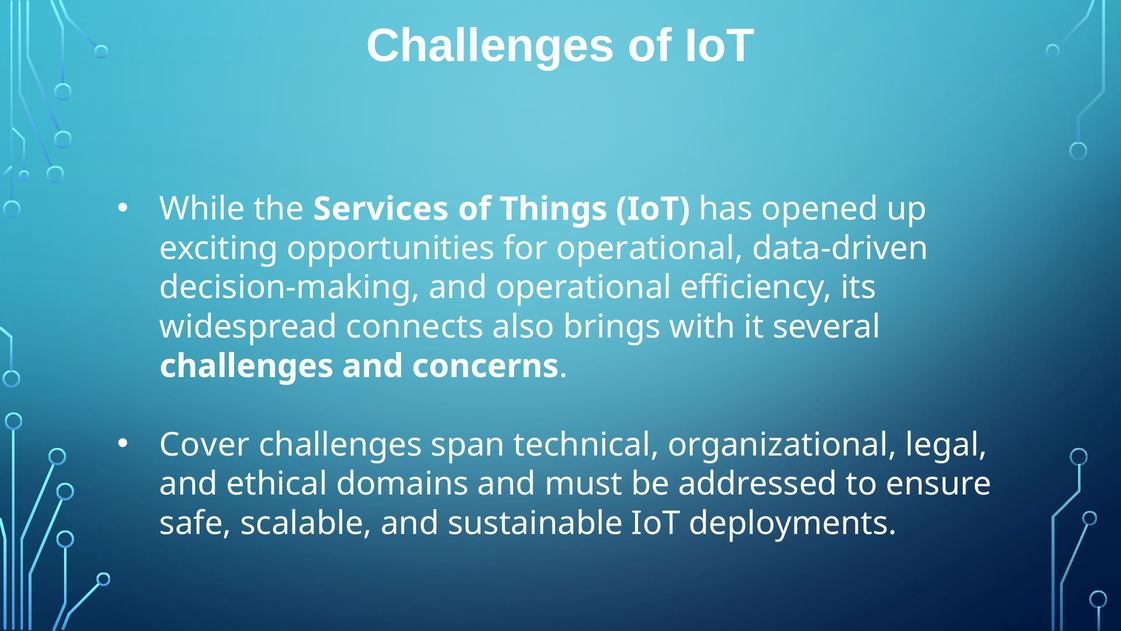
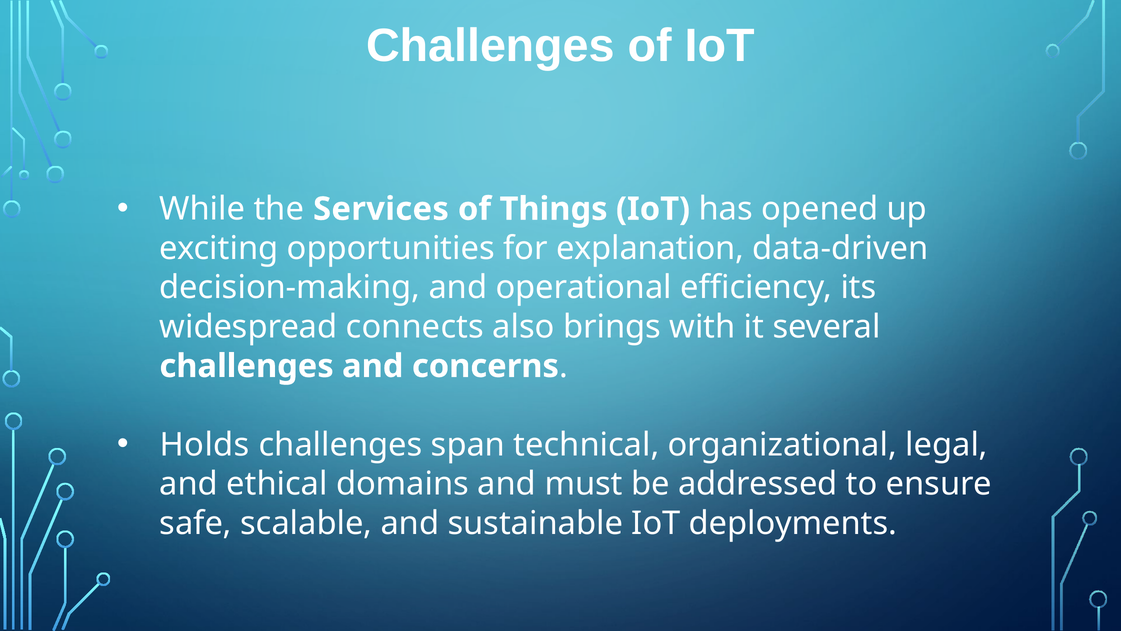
for operational: operational -> explanation (650, 248)
Cover: Cover -> Holds (205, 444)
